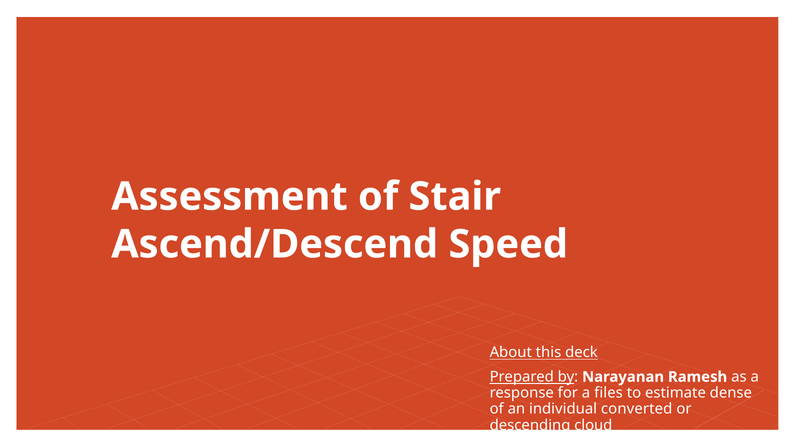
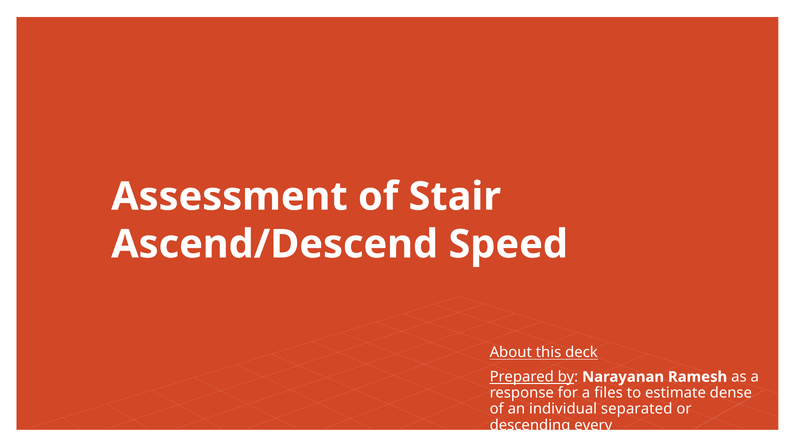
converted: converted -> separated (637, 409)
cloud: cloud -> every (593, 425)
